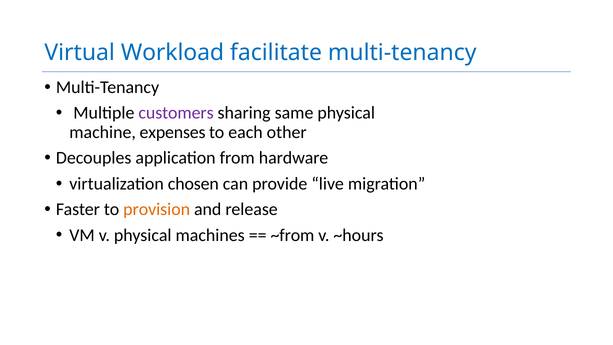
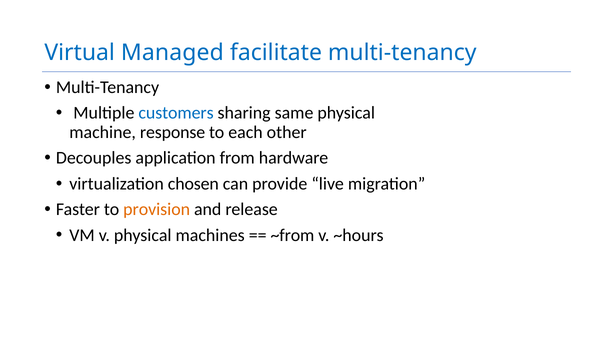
Workload: Workload -> Managed (172, 53)
customers colour: purple -> blue (176, 113)
expenses: expenses -> response (173, 132)
